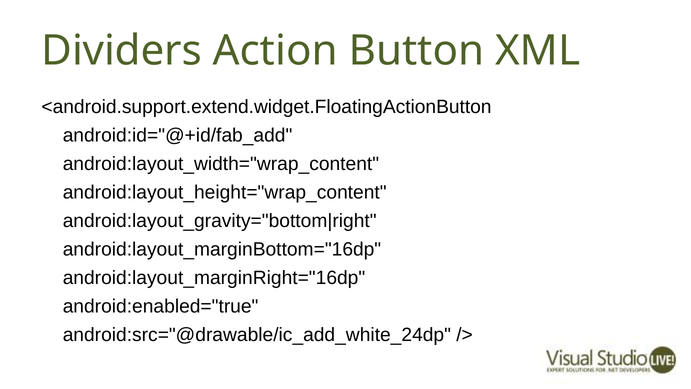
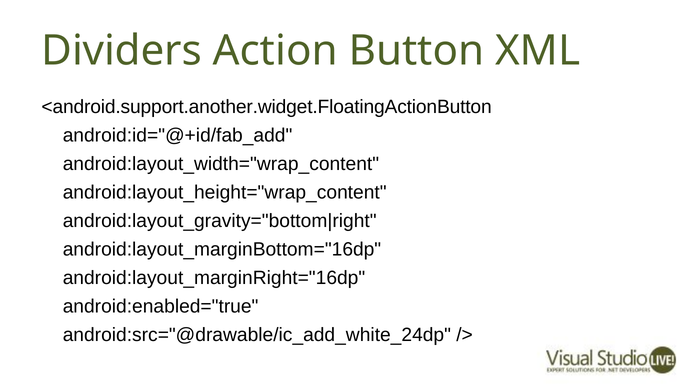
<android.support.extend.widget.FloatingActionButton: <android.support.extend.widget.FloatingActionButton -> <android.support.another.widget.FloatingActionButton (267, 107)
